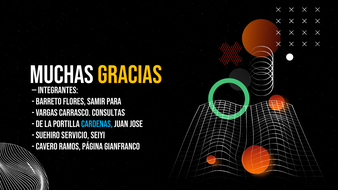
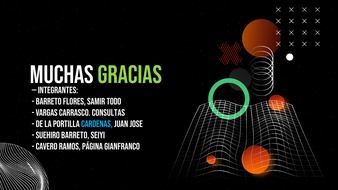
Gracias colour: yellow -> light green (130, 75)
para: para -> todo (114, 102)
Suehiro servicio: servicio -> barreto (75, 135)
